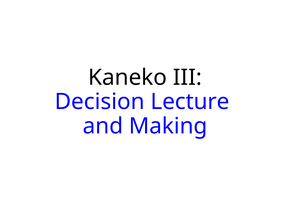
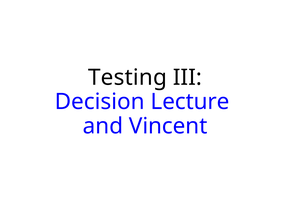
Kaneko: Kaneko -> Testing (127, 78)
Making: Making -> Vincent (168, 126)
